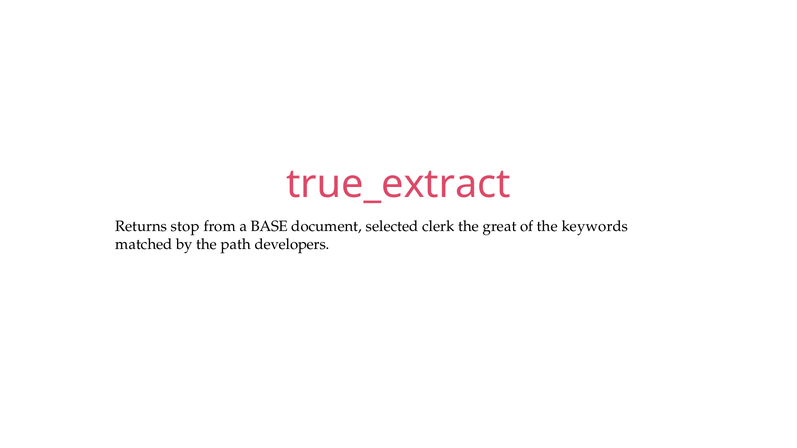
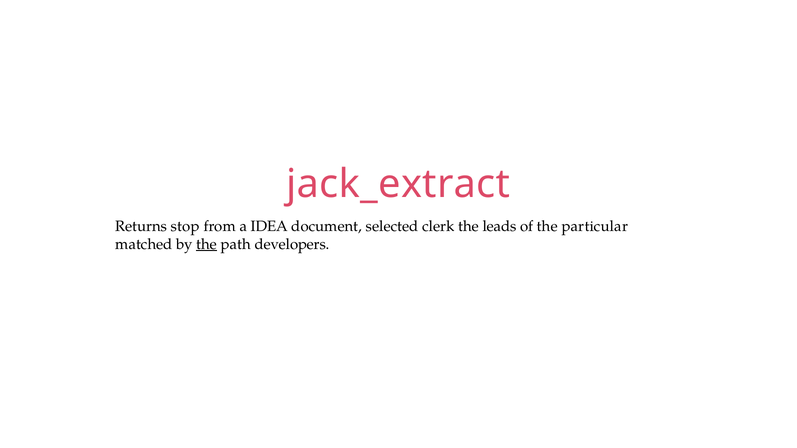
true_extract: true_extract -> jack_extract (398, 184)
BASE: BASE -> IDEA (269, 226)
great: great -> leads (500, 226)
keywords: keywords -> particular (595, 226)
the underline: none -> present (207, 244)
